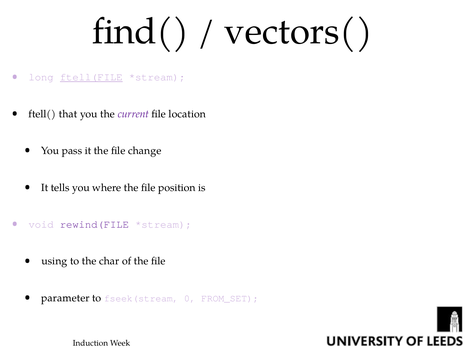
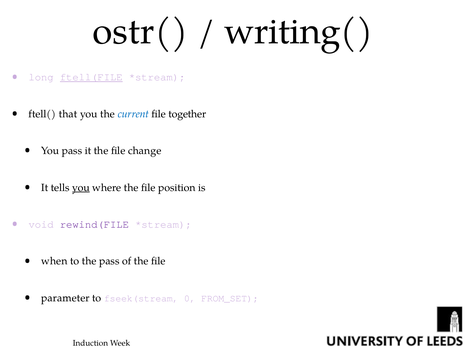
find(: find( -> ostr( (140, 32)
vectors(: vectors( -> writing( (299, 32)
current colour: purple -> blue (133, 114)
location: location -> together (187, 114)
you underline: none -> present (81, 187)
using: using -> when (54, 261)
the char: char -> pass (109, 261)
